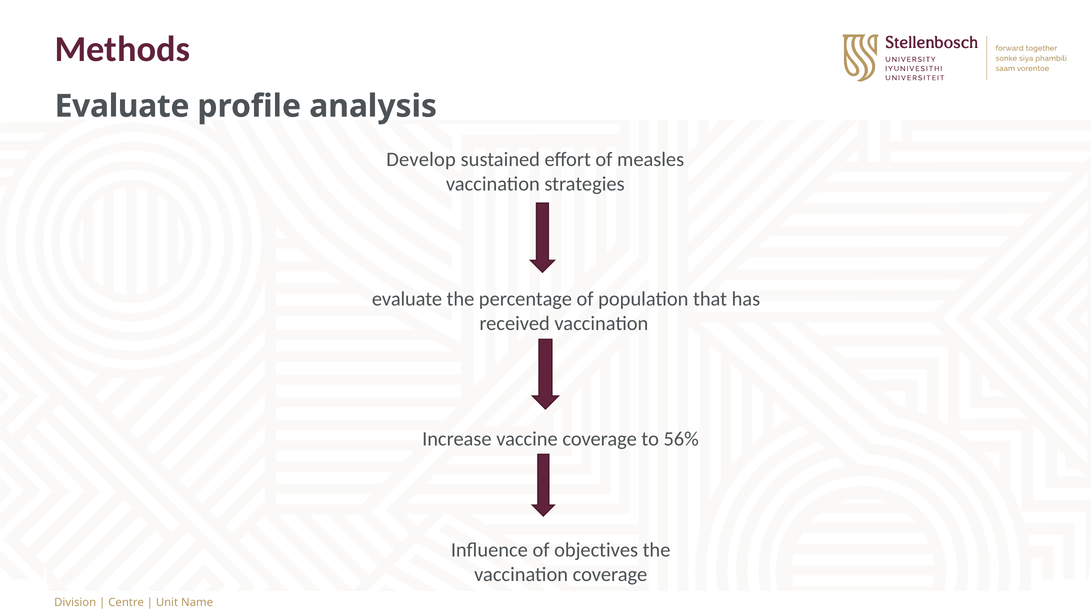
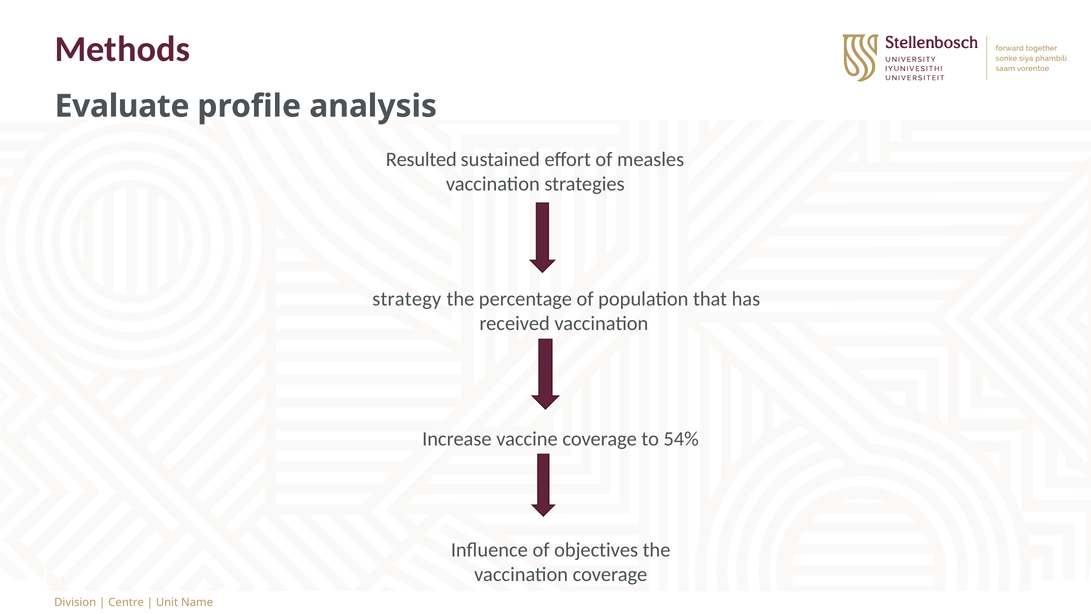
Develop: Develop -> Resulted (421, 159)
evaluate: evaluate -> strategy (407, 299)
56%: 56% -> 54% (681, 439)
